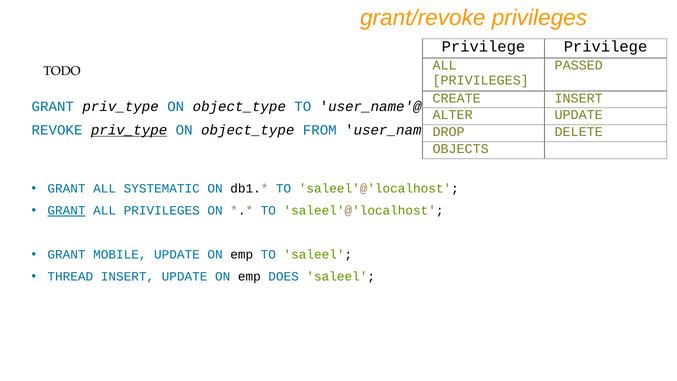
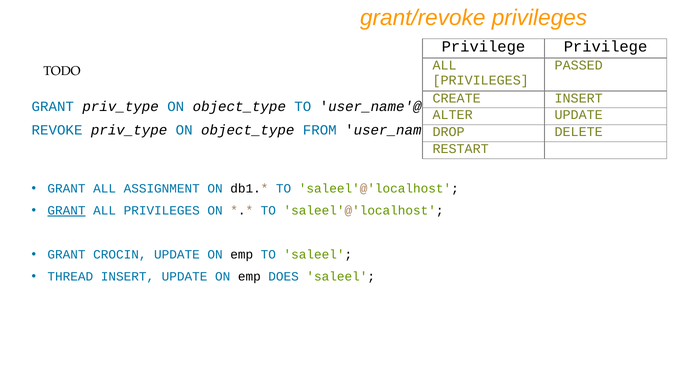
priv_type underline: present -> none (129, 130)
OBJECTS: OBJECTS -> RESTART (461, 149)
SYSTEMATIC: SYSTEMATIC -> ASSIGNMENT (162, 188)
MOBILE: MOBILE -> CROCIN (120, 255)
